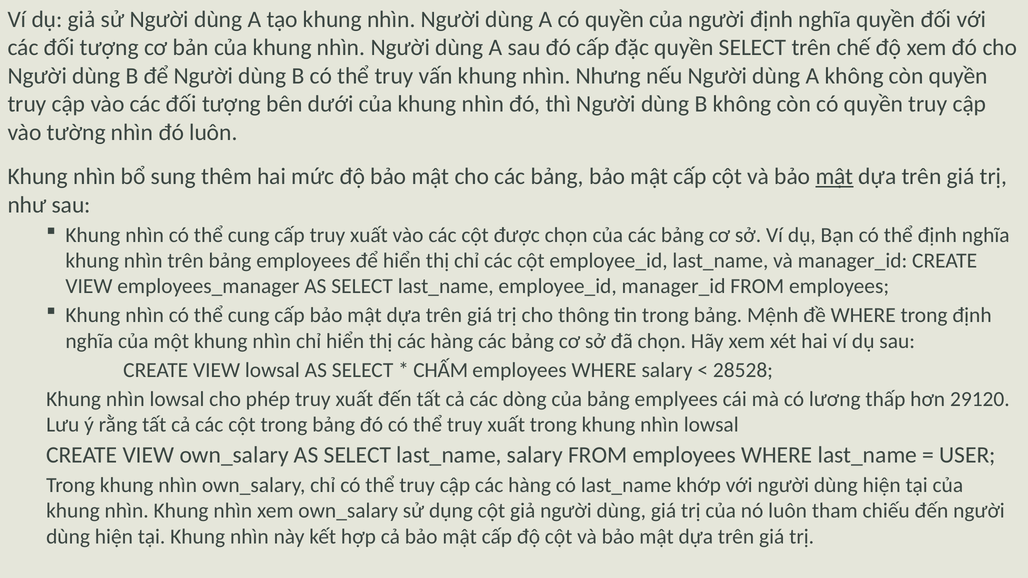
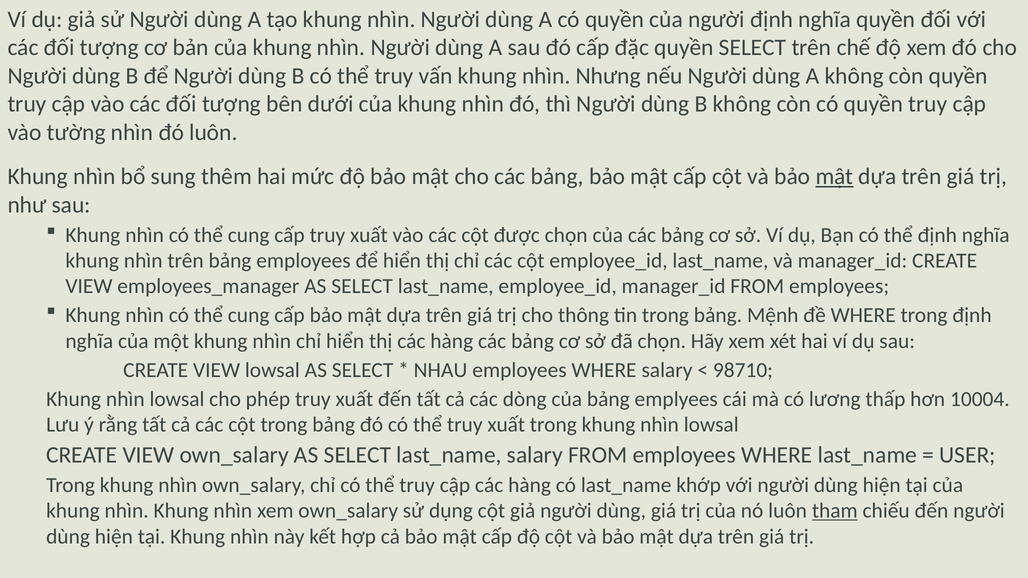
CHẤM: CHẤM -> NHAU (441, 370)
28528: 28528 -> 98710 (743, 370)
29120: 29120 -> 10004 (980, 399)
tham underline: none -> present (835, 511)
